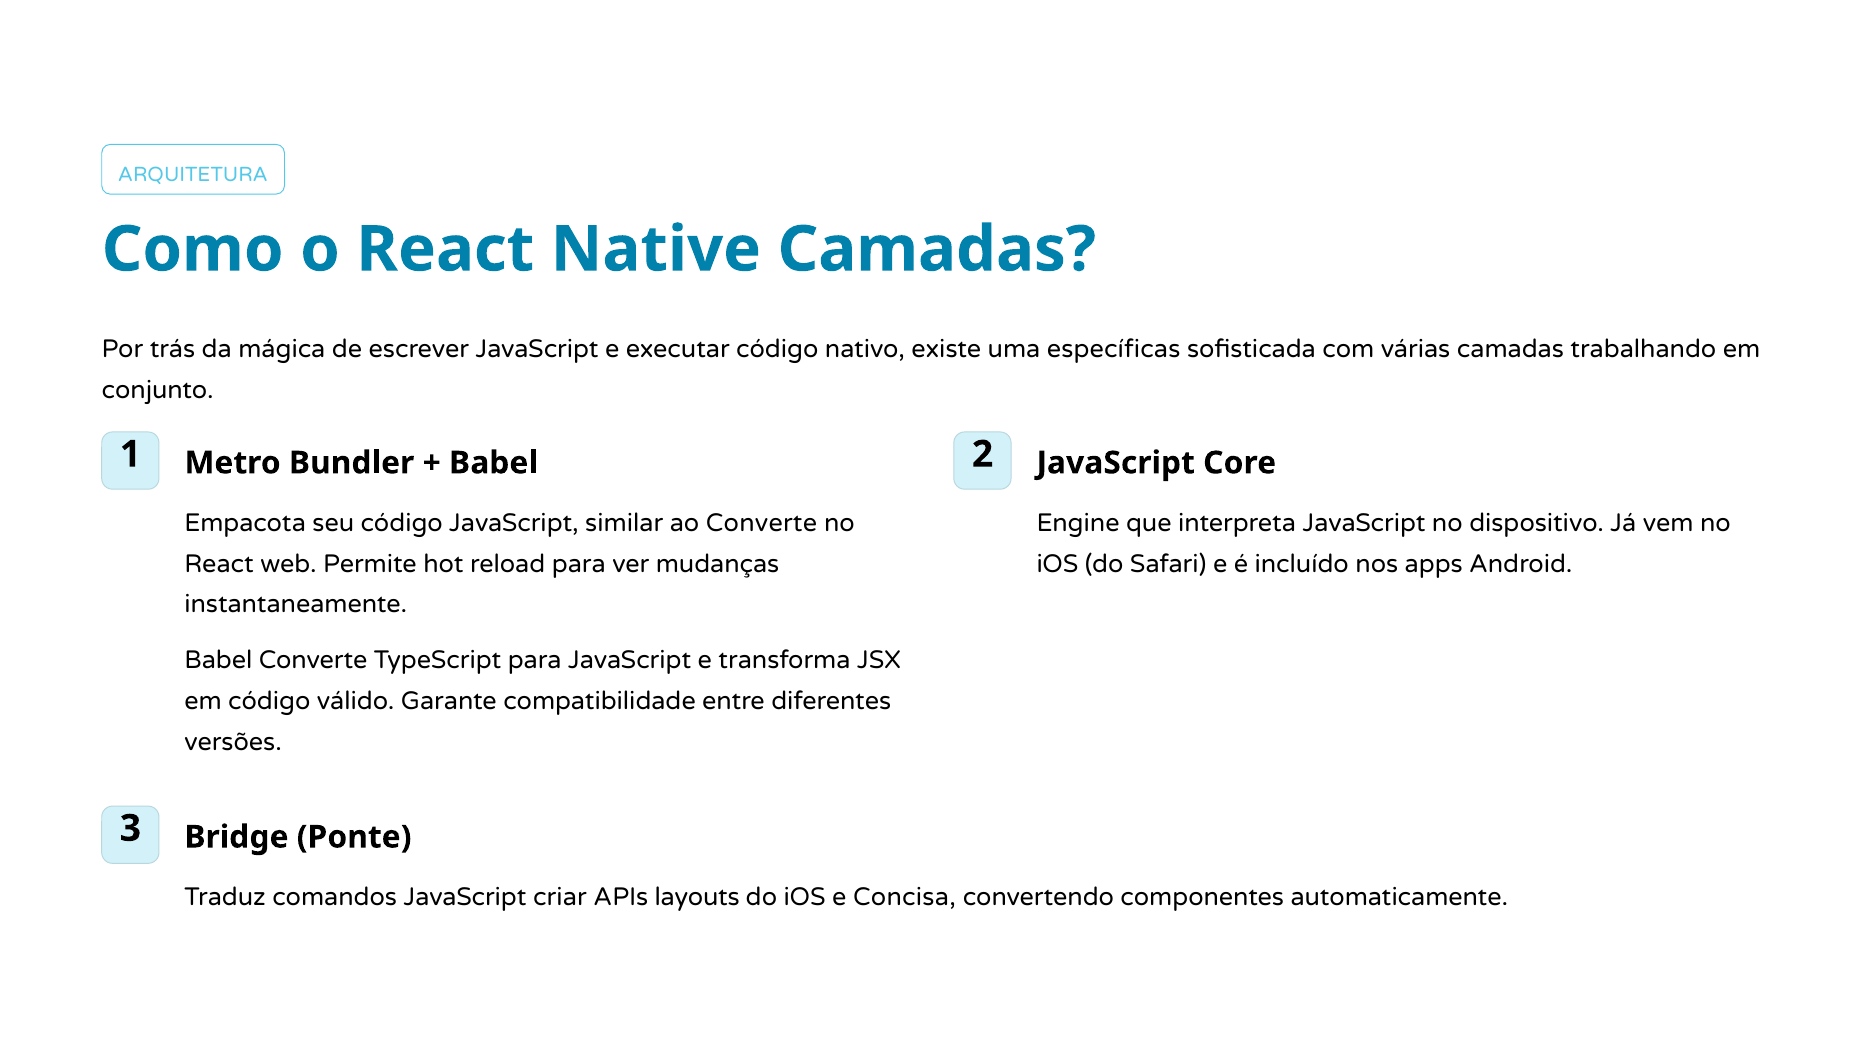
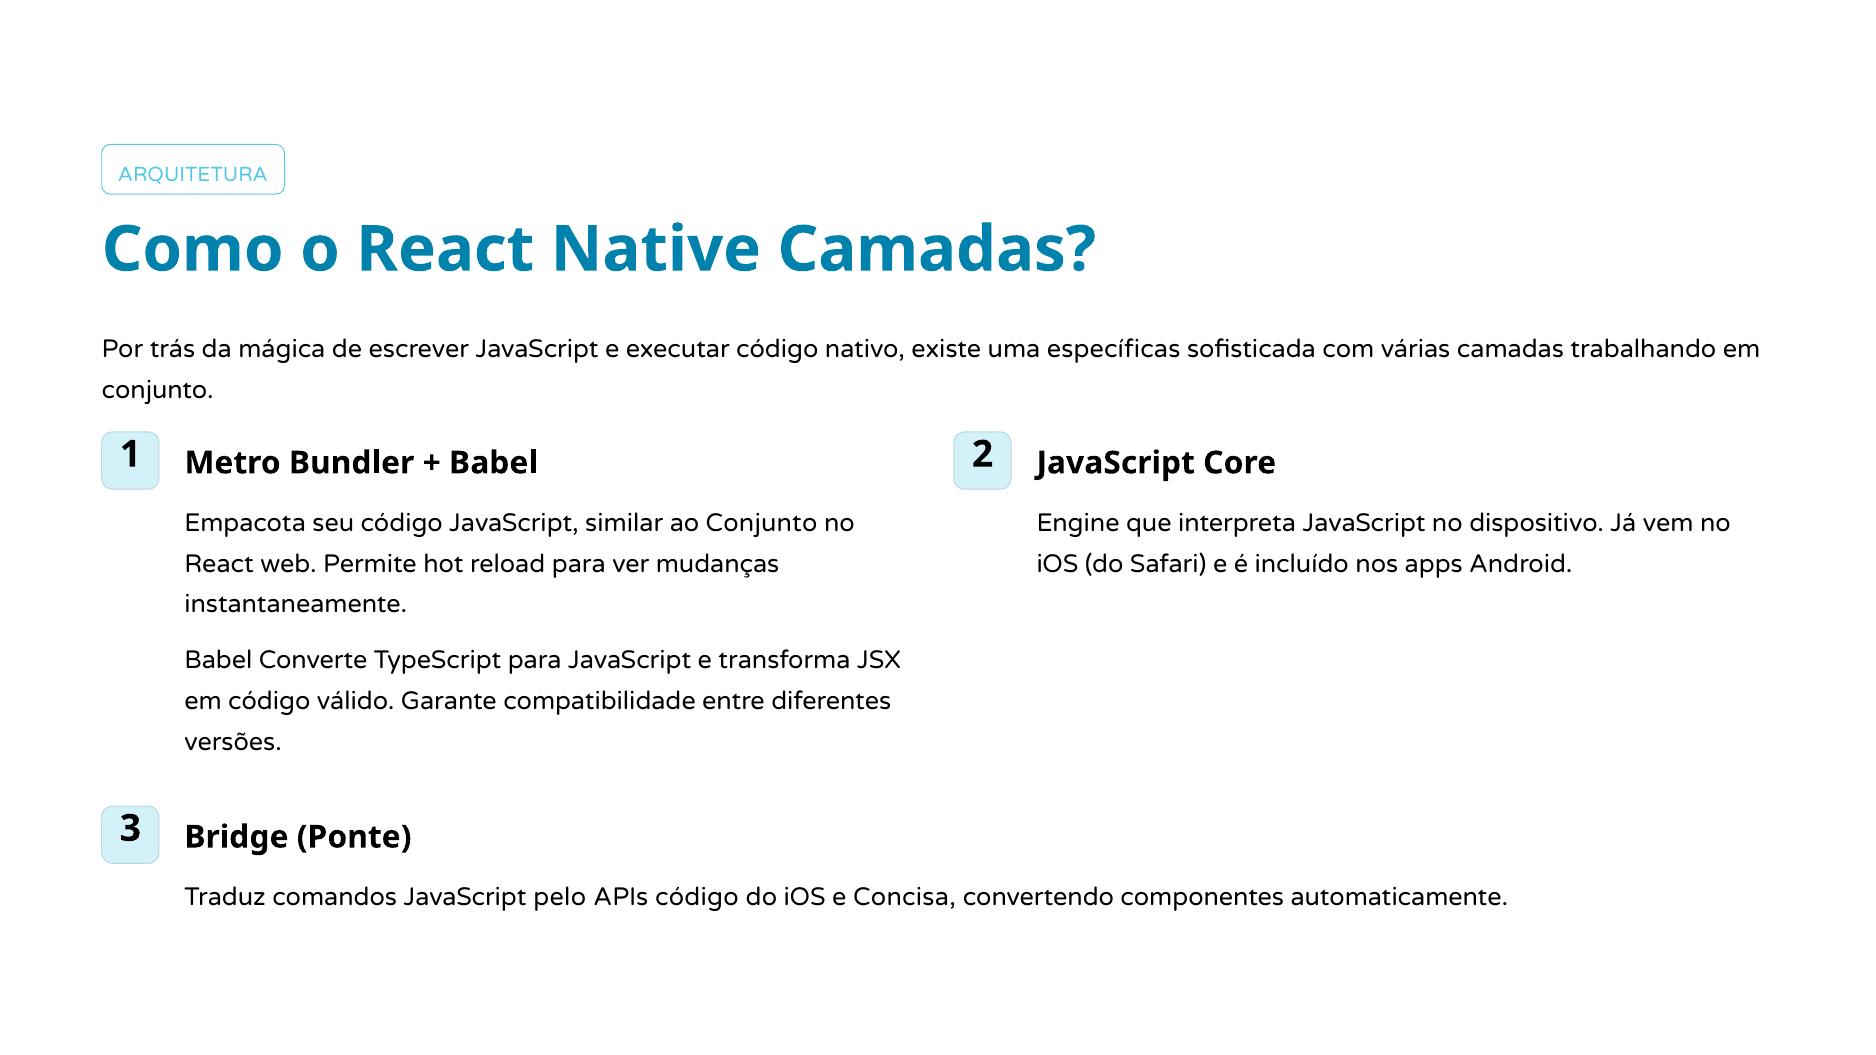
ao Converte: Converte -> Conjunto (762, 523)
criar: criar -> pelo (560, 897)
APIs layouts: layouts -> código (697, 897)
